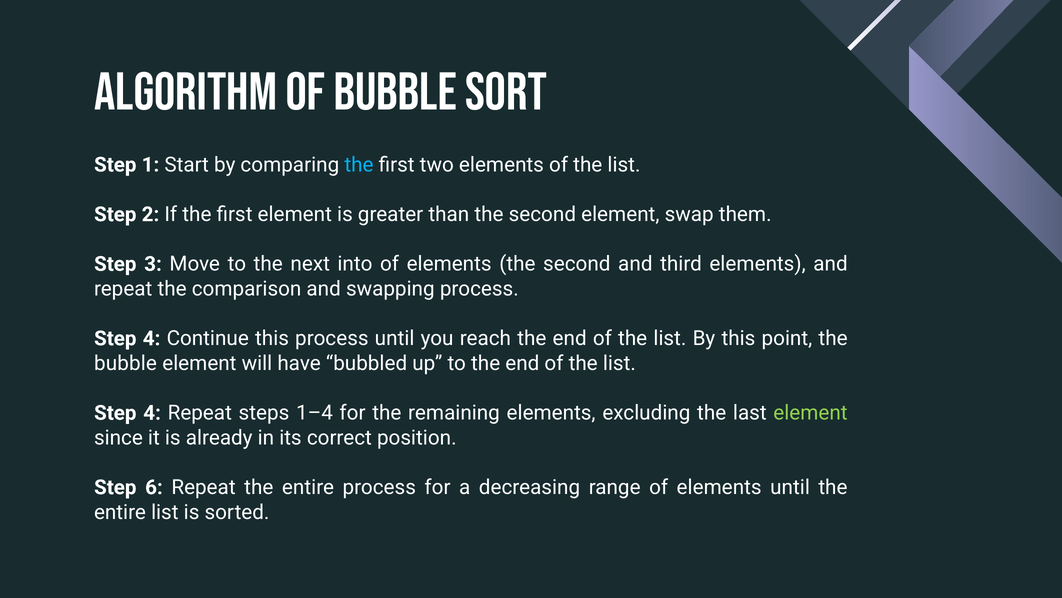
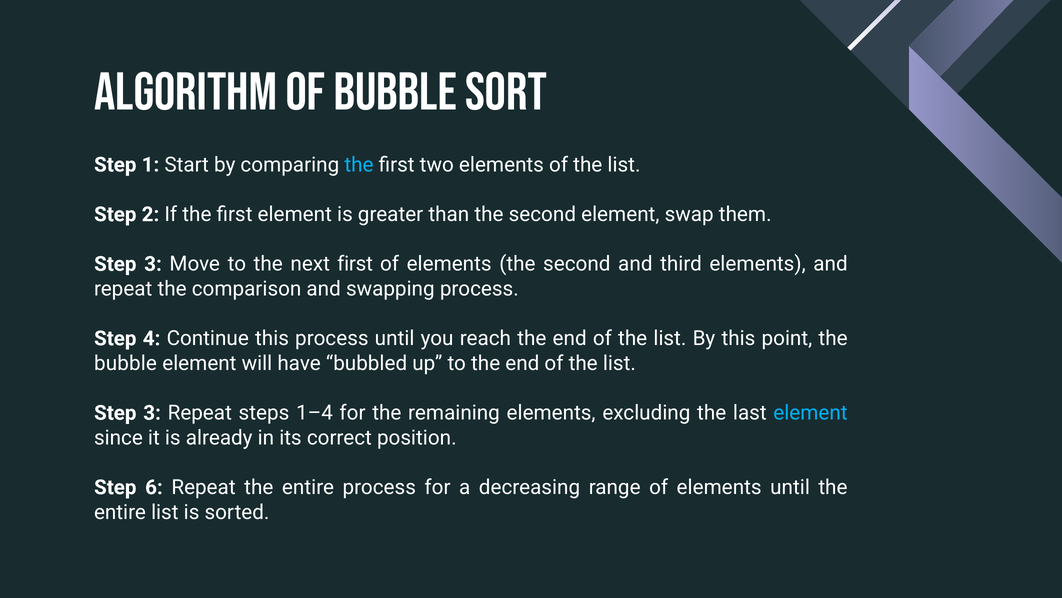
next into: into -> first (355, 264)
4: 4 -> 3 (152, 413)
element colour: light green -> light blue (810, 413)
